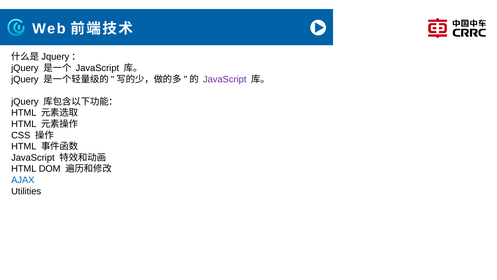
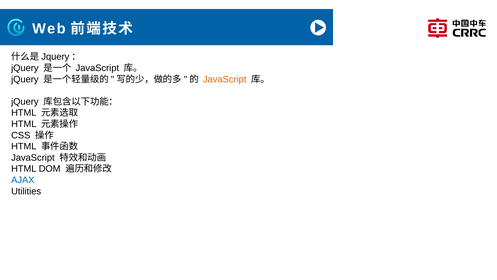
JavaScript colour: purple -> orange (225, 79)
